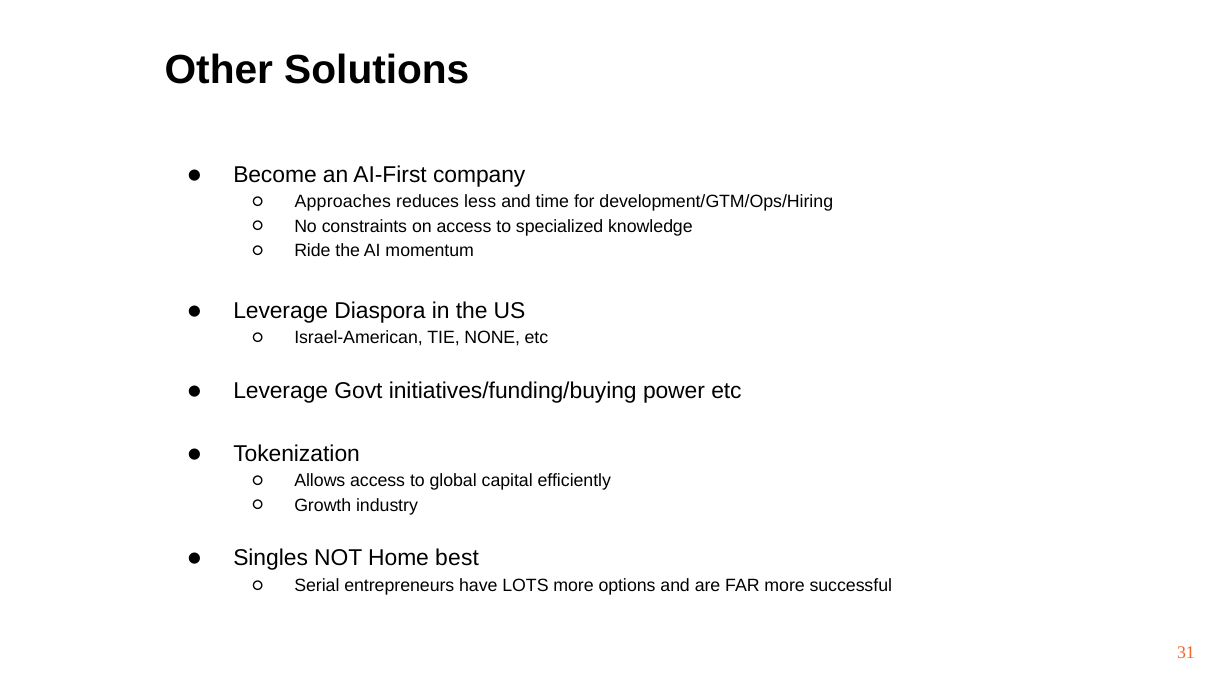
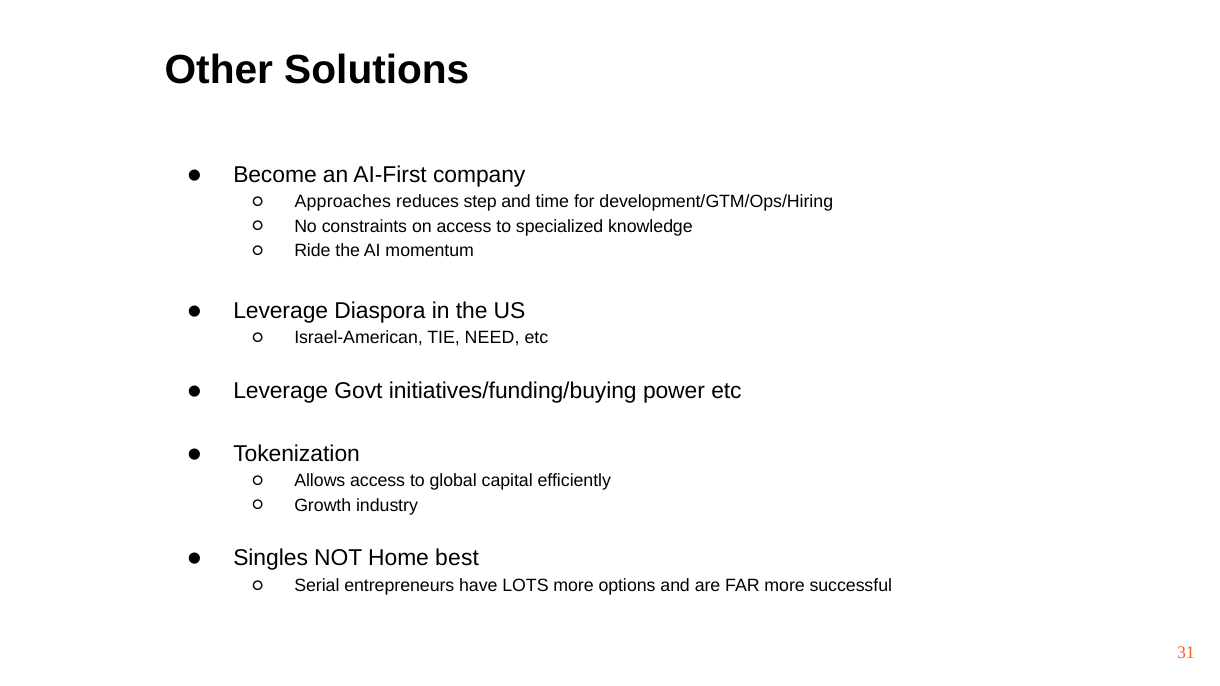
less: less -> step (480, 202)
NONE: NONE -> NEED (492, 338)
